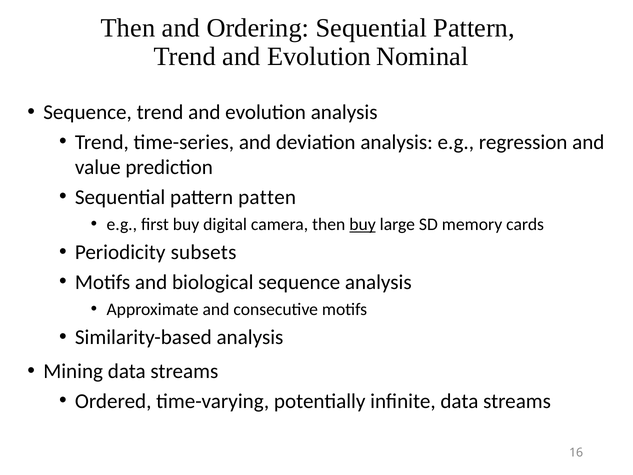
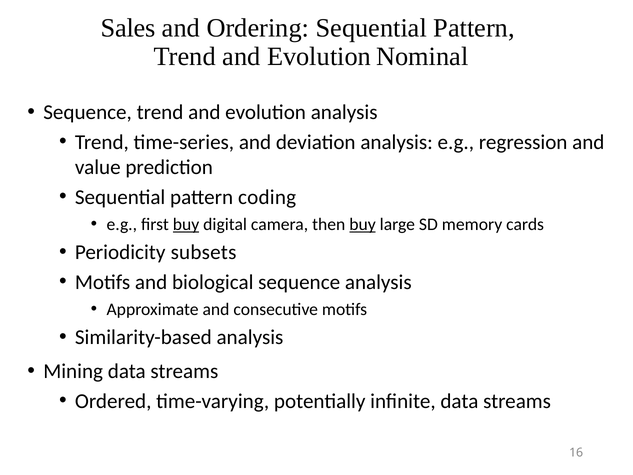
Then: Then -> Sales (128, 28)
patten: patten -> coding (267, 197)
buy underline: none -> present (186, 224)
